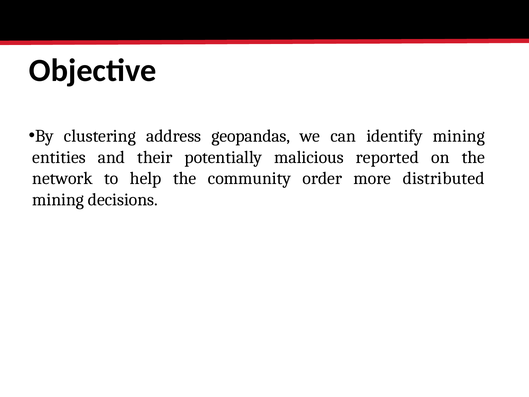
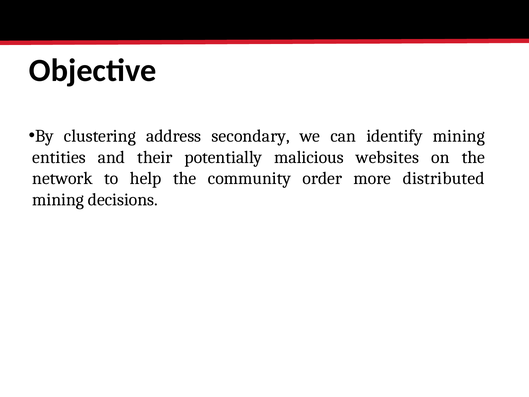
geopandas: geopandas -> secondary (251, 136)
reported: reported -> websites (387, 157)
